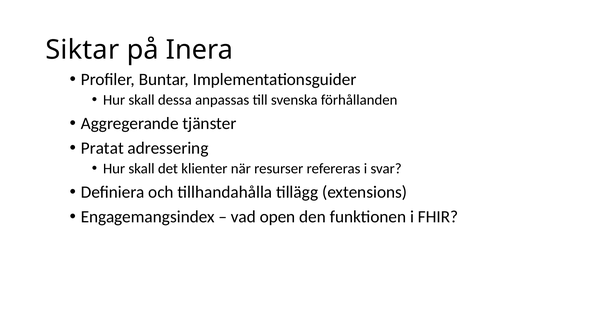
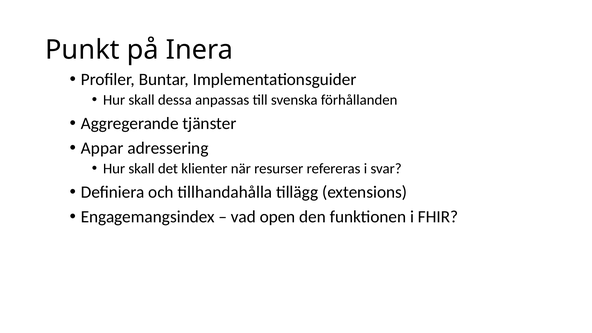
Siktar: Siktar -> Punkt (82, 50)
Pratat: Pratat -> Appar (102, 148)
